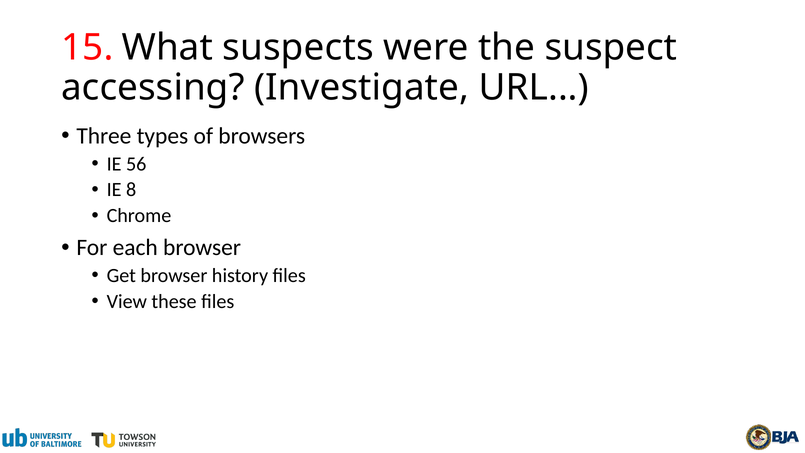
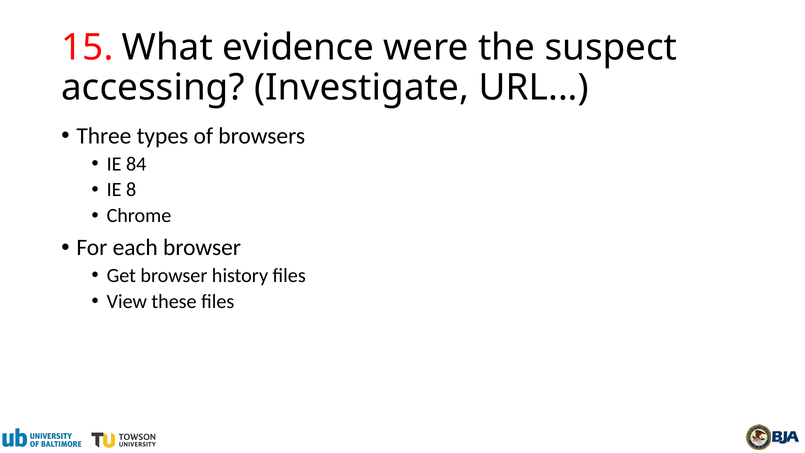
suspects: suspects -> evidence (298, 48)
56: 56 -> 84 (136, 164)
